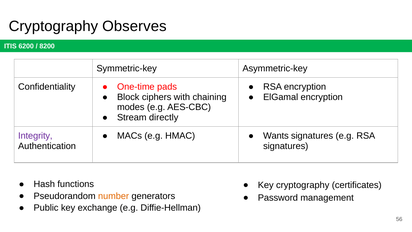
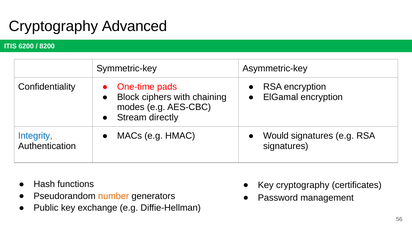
Observes: Observes -> Advanced (135, 26)
Wants: Wants -> Would (276, 136)
Integrity colour: purple -> blue (35, 136)
